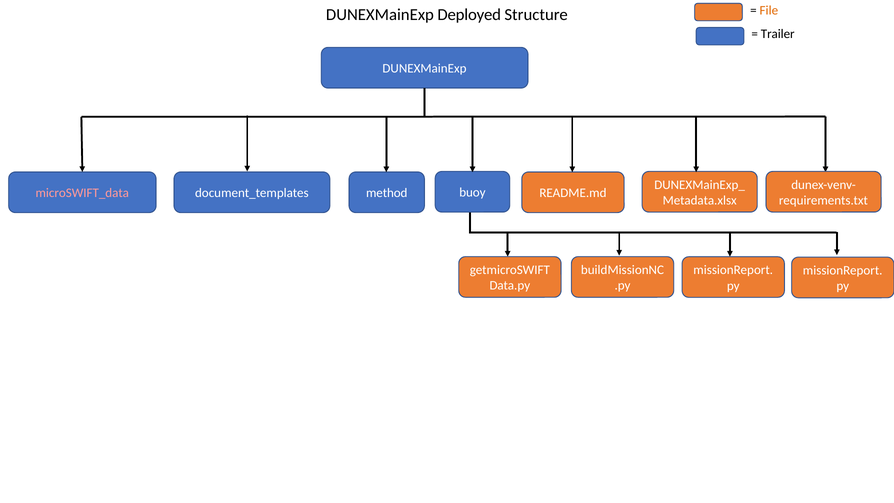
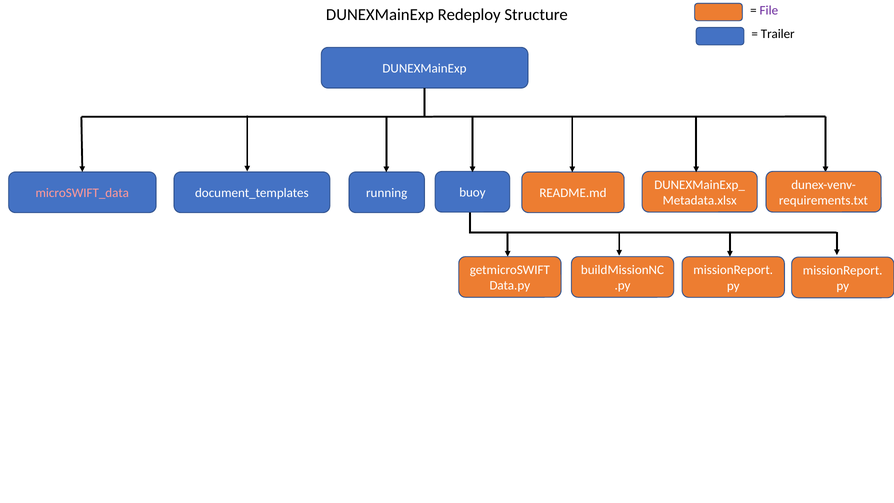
File colour: orange -> purple (769, 11)
Deployed: Deployed -> Redeploy (469, 15)
method: method -> running (387, 193)
